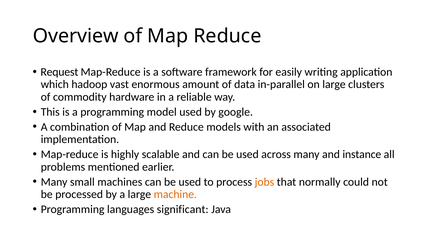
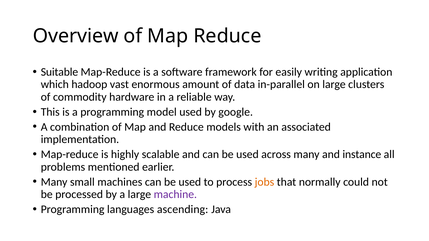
Request: Request -> Suitable (59, 72)
machine colour: orange -> purple (175, 195)
significant: significant -> ascending (183, 210)
